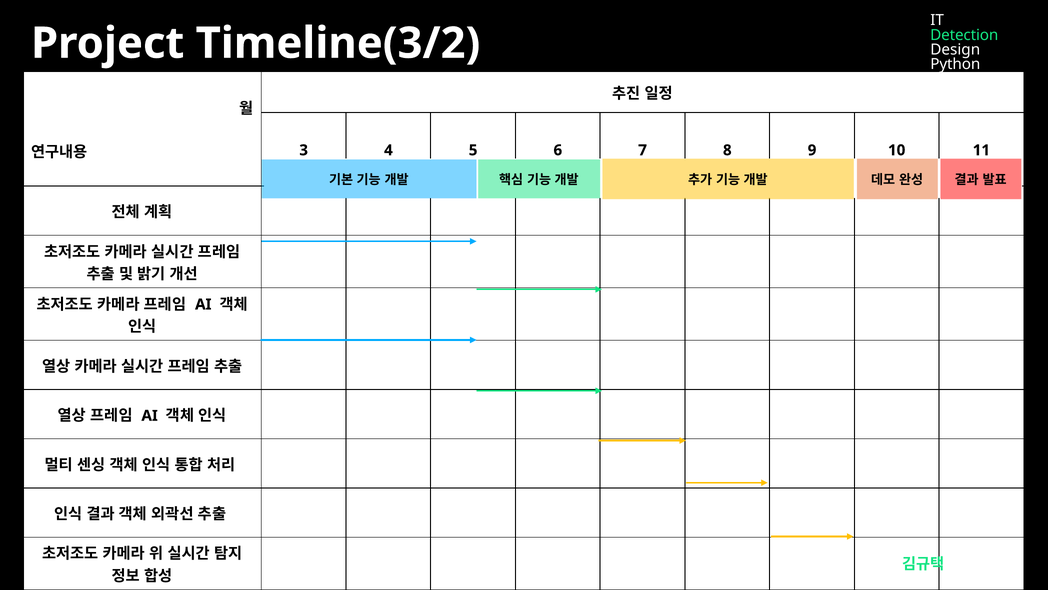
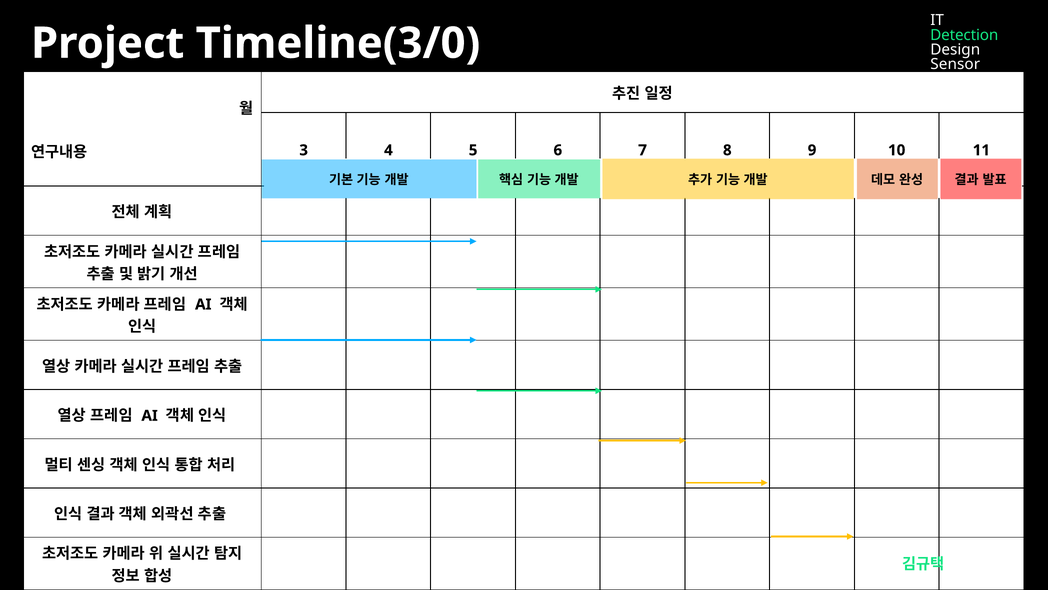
Timeline(3/2: Timeline(3/2 -> Timeline(3/0 (338, 43)
Python: Python -> Sensor (955, 64)
